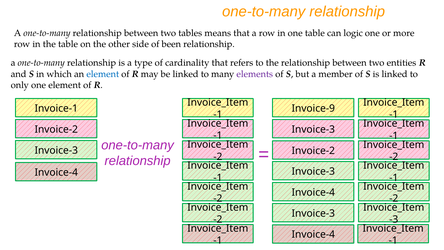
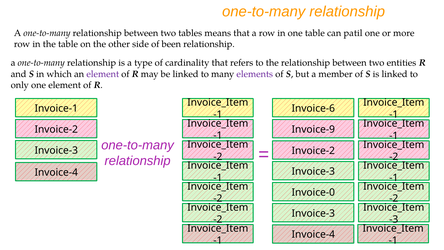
logic: logic -> patil (353, 33)
element colour: blue -> purple (103, 74)
Invoice-9: Invoice-9 -> Invoice-6 (313, 108)
Invoice-3: Invoice-3 -> Invoice-9 (313, 129)
Invoice-4: Invoice-4 -> Invoice-0 (313, 192)
